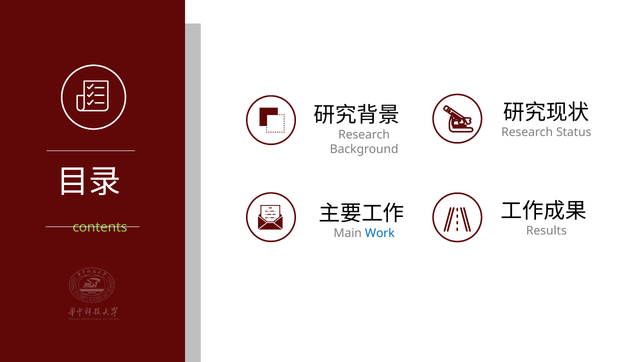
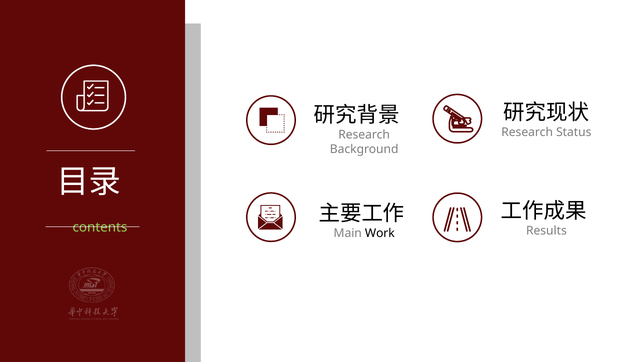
Work colour: blue -> black (380, 233)
